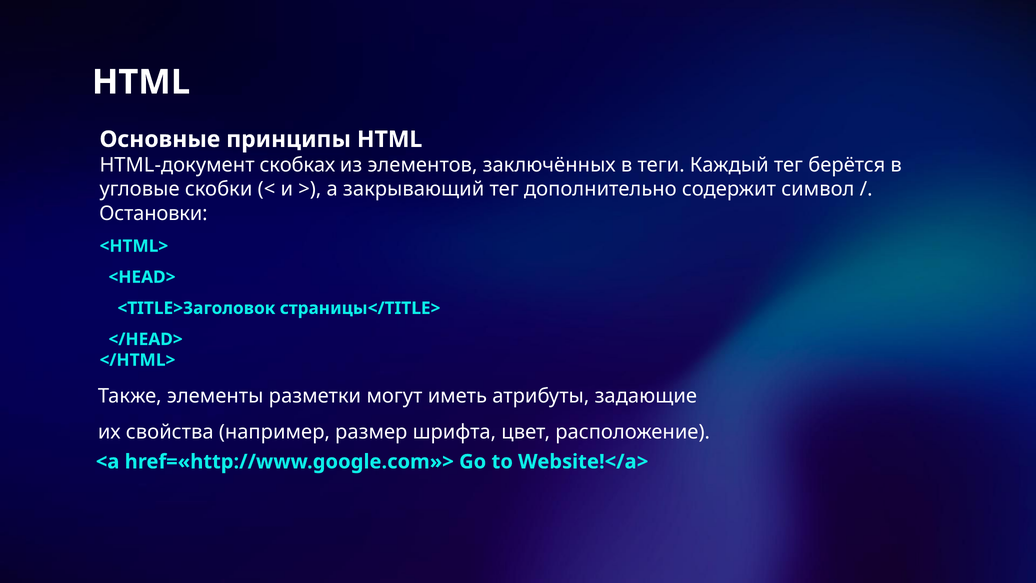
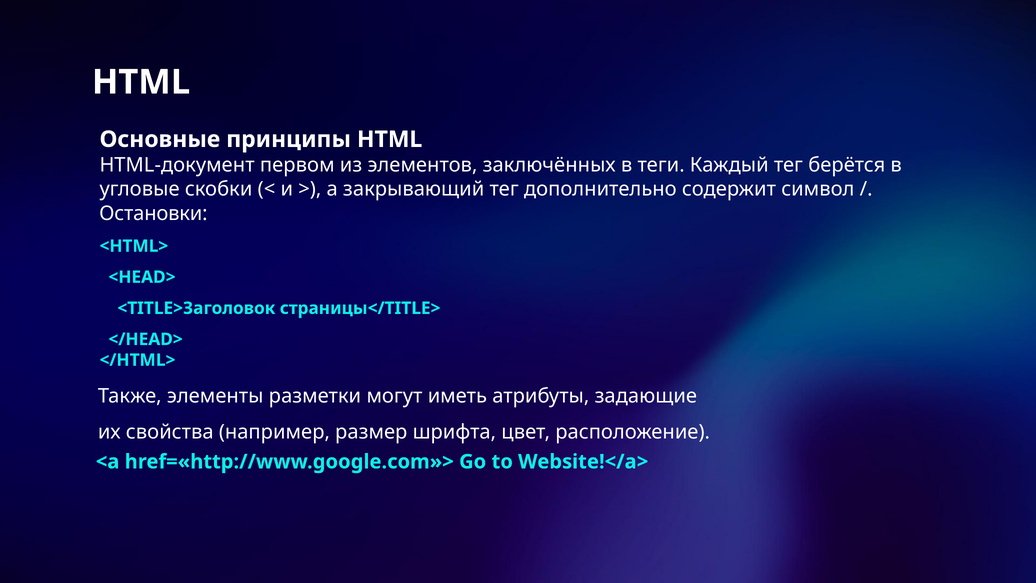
скобках: скобках -> первом (297, 165)
